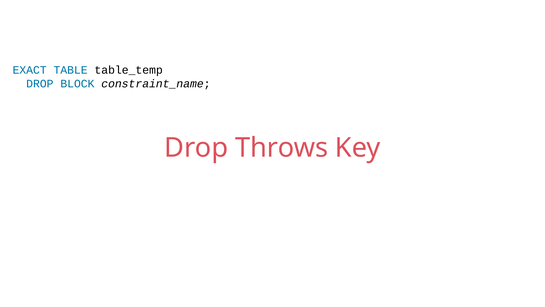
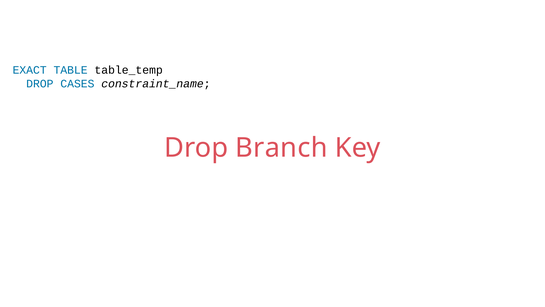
BLOCK: BLOCK -> CASES (77, 84)
Throws: Throws -> Branch (281, 148)
